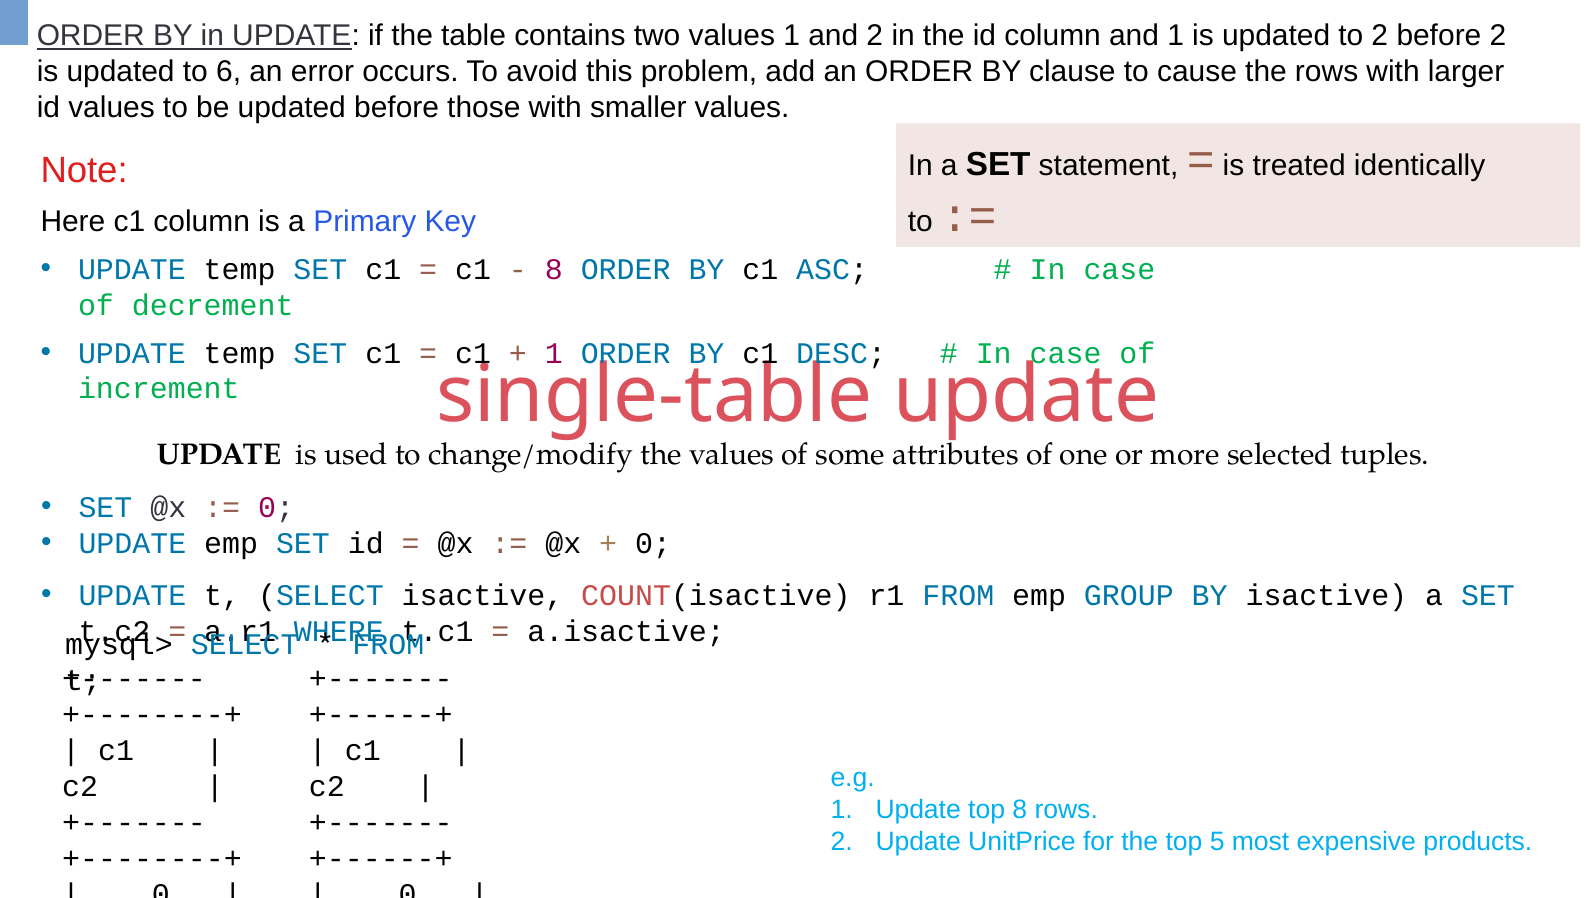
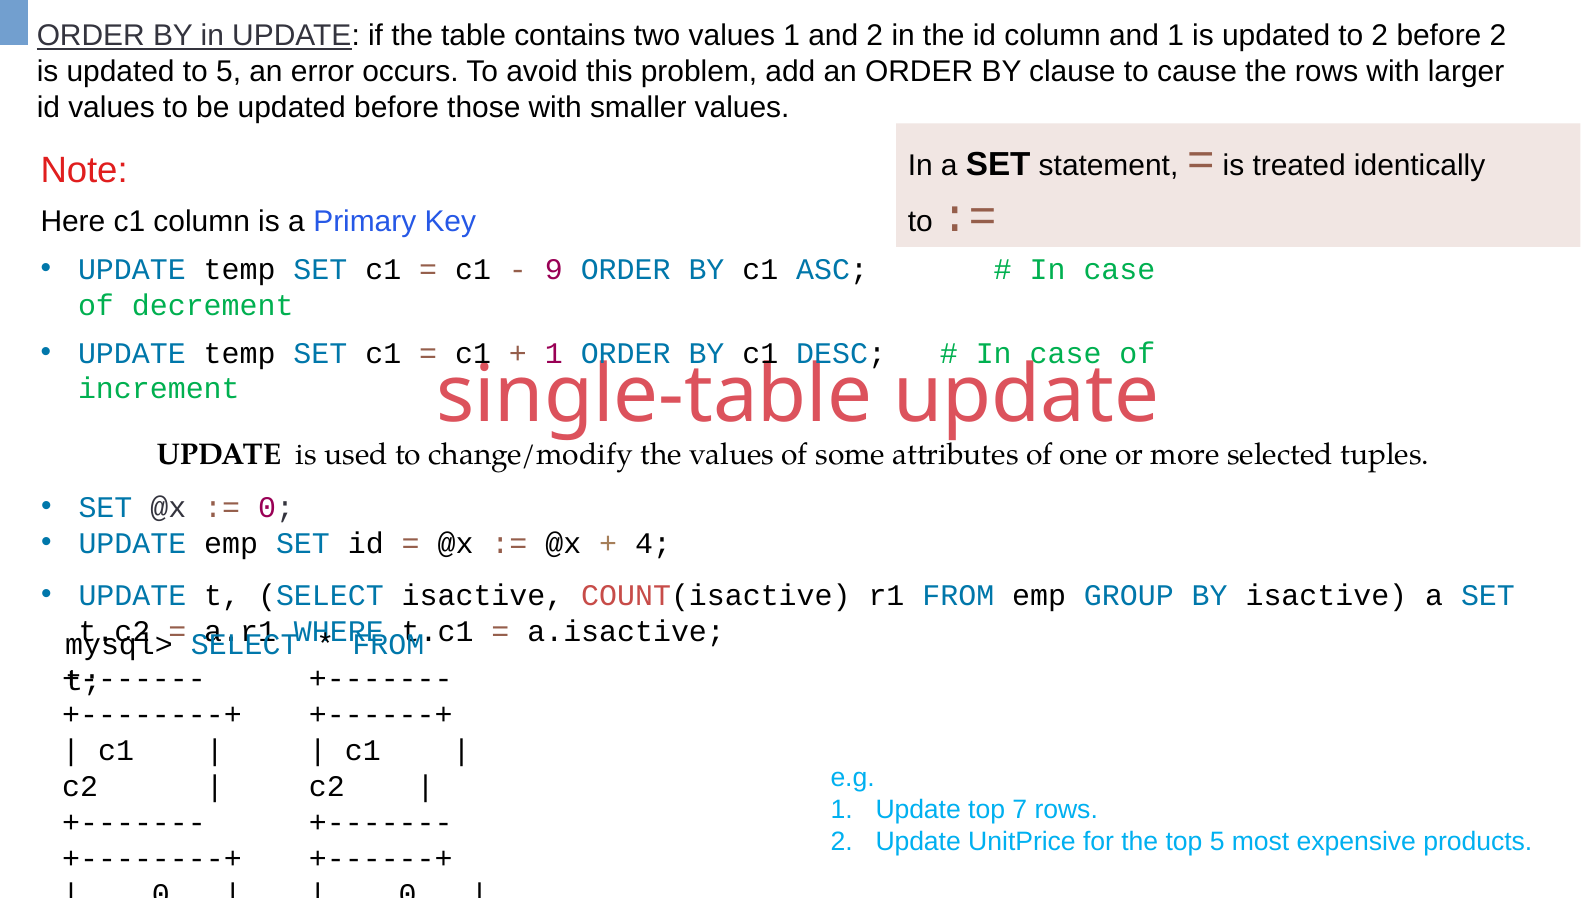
to 6: 6 -> 5 (229, 72)
8: 8 -> 9 (554, 269)
0: 0 -> 4 (653, 543)
top 8: 8 -> 7 (1020, 810)
